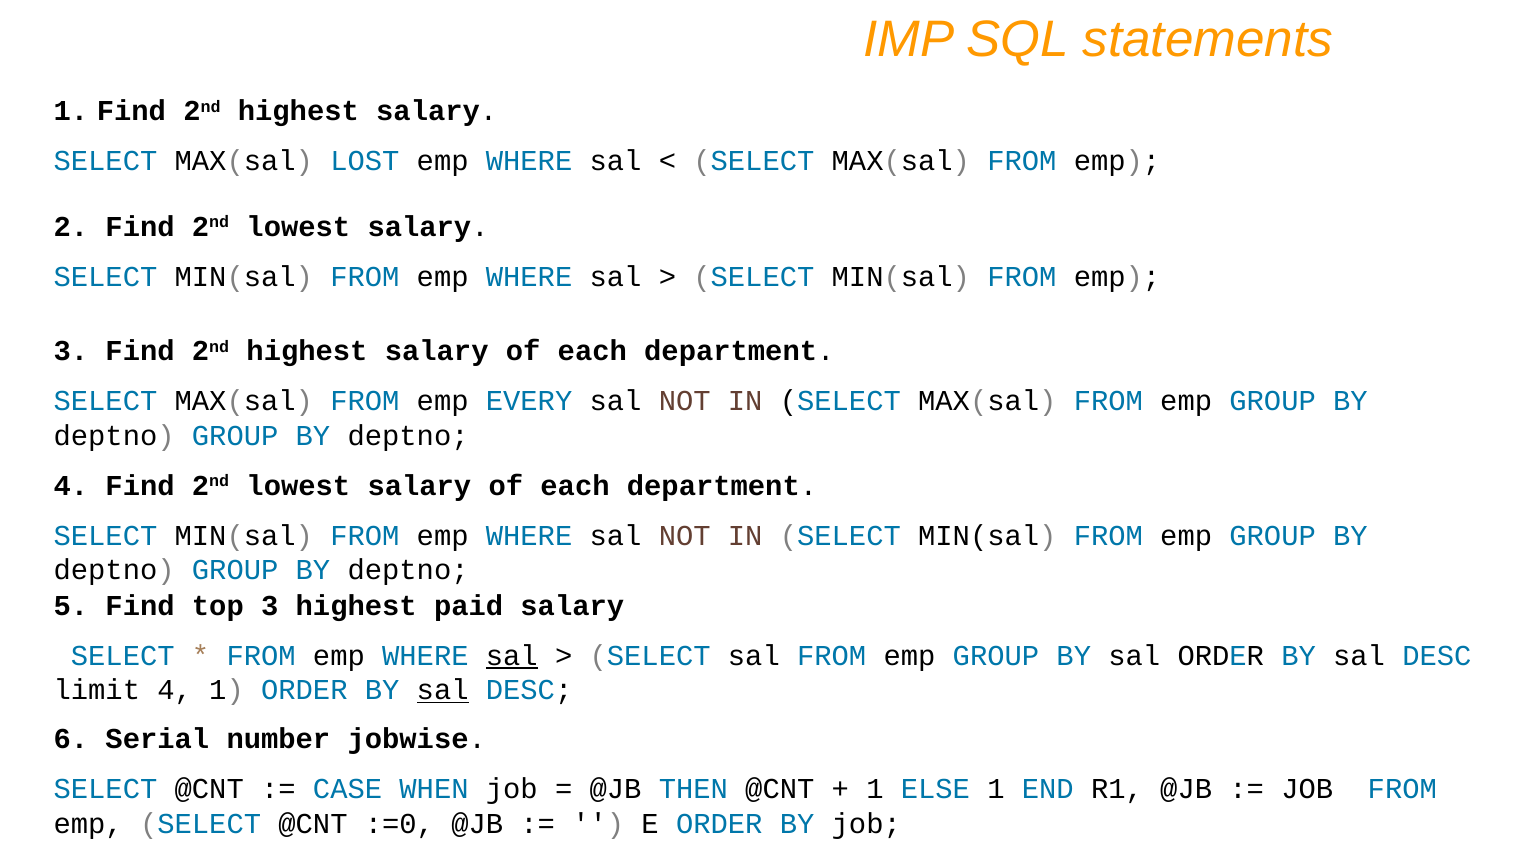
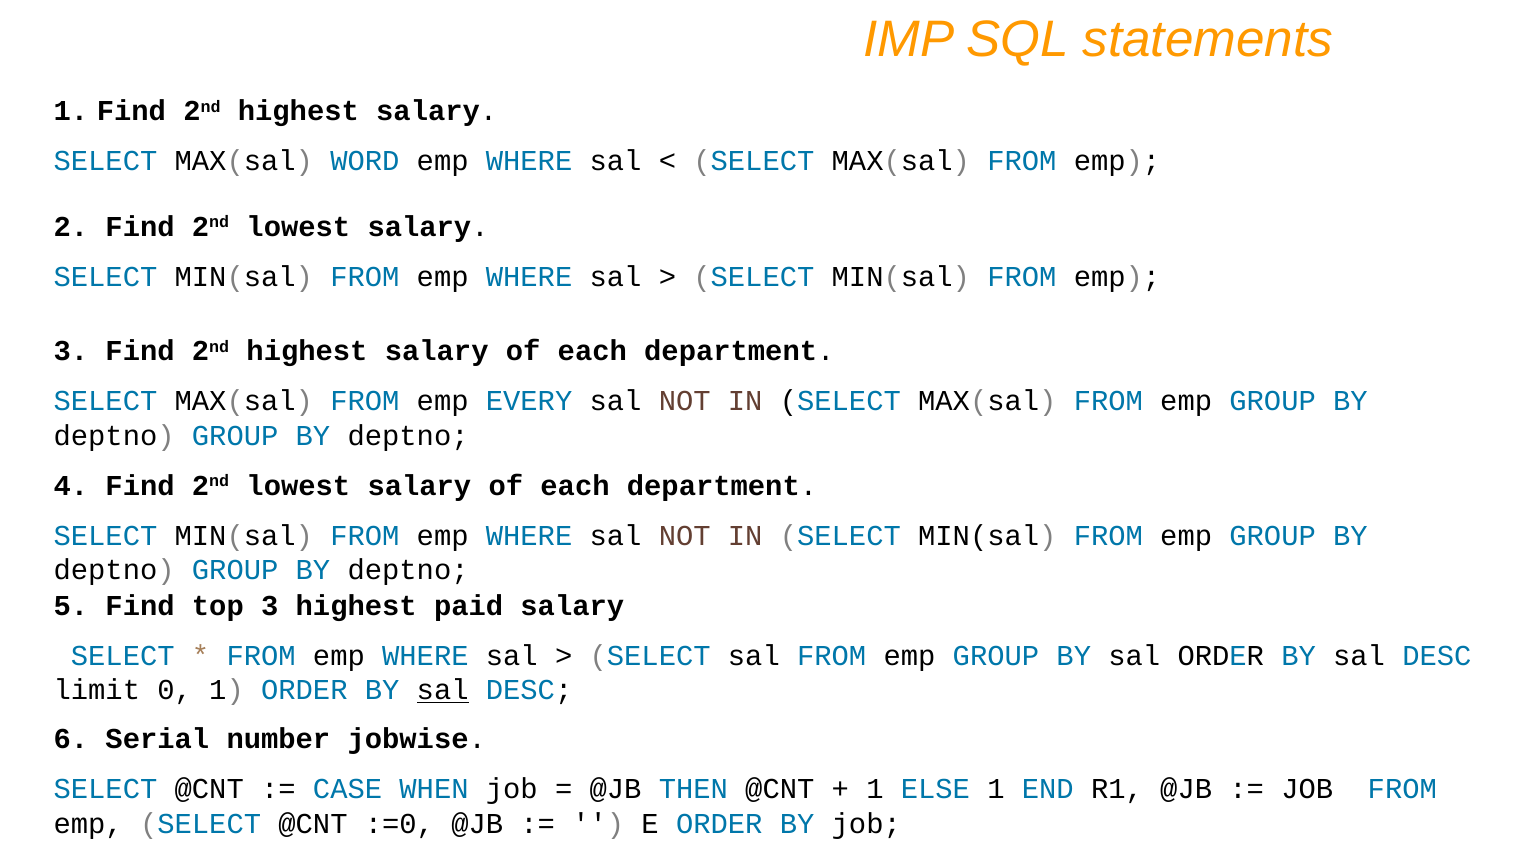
LOST: LOST -> WORD (365, 161)
sal underline: present -> none (512, 655)
limit 4: 4 -> 0 (175, 690)
